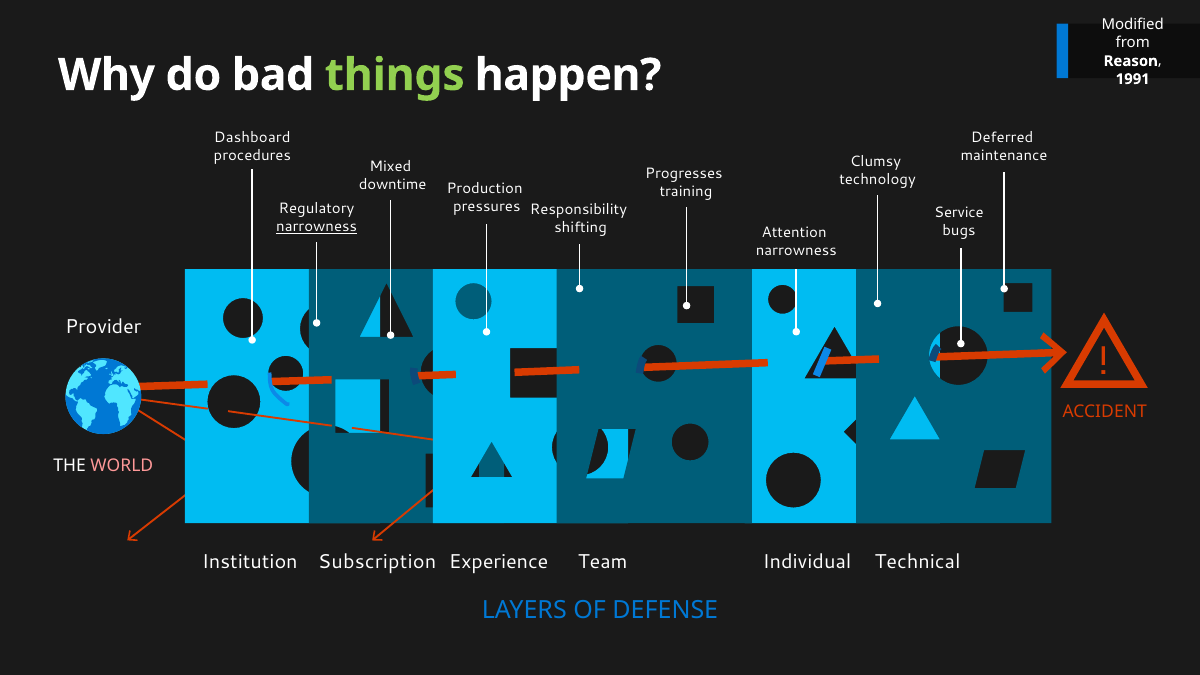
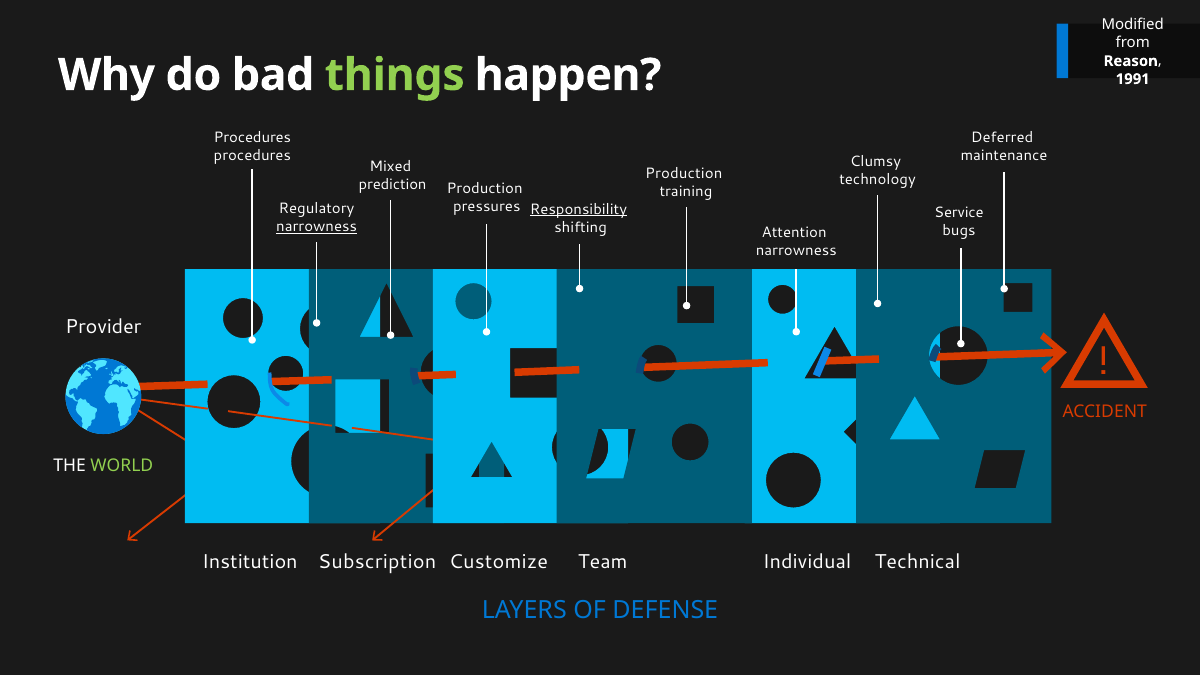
Dashboard: Dashboard -> Procedures (252, 137)
Progresses: Progresses -> Production (684, 174)
downtime: downtime -> prediction (393, 185)
Responsibility underline: none -> present (579, 209)
WORLD colour: pink -> light green (122, 465)
Experience: Experience -> Customize (499, 562)
